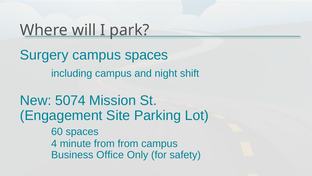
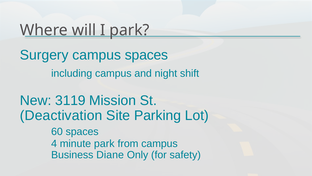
5074: 5074 -> 3119 (70, 100)
Engagement: Engagement -> Deactivation (61, 115)
minute from: from -> park (104, 143)
Office: Office -> Diane (110, 155)
